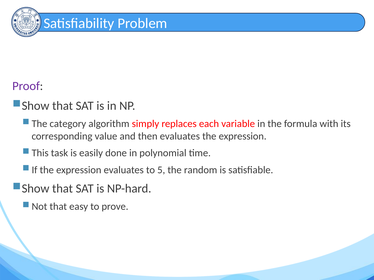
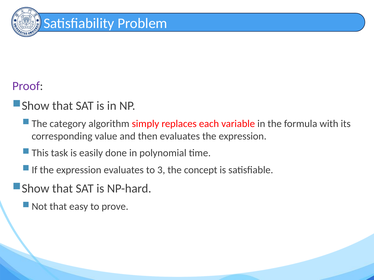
5: 5 -> 3 (161, 170)
random: random -> concept (201, 170)
